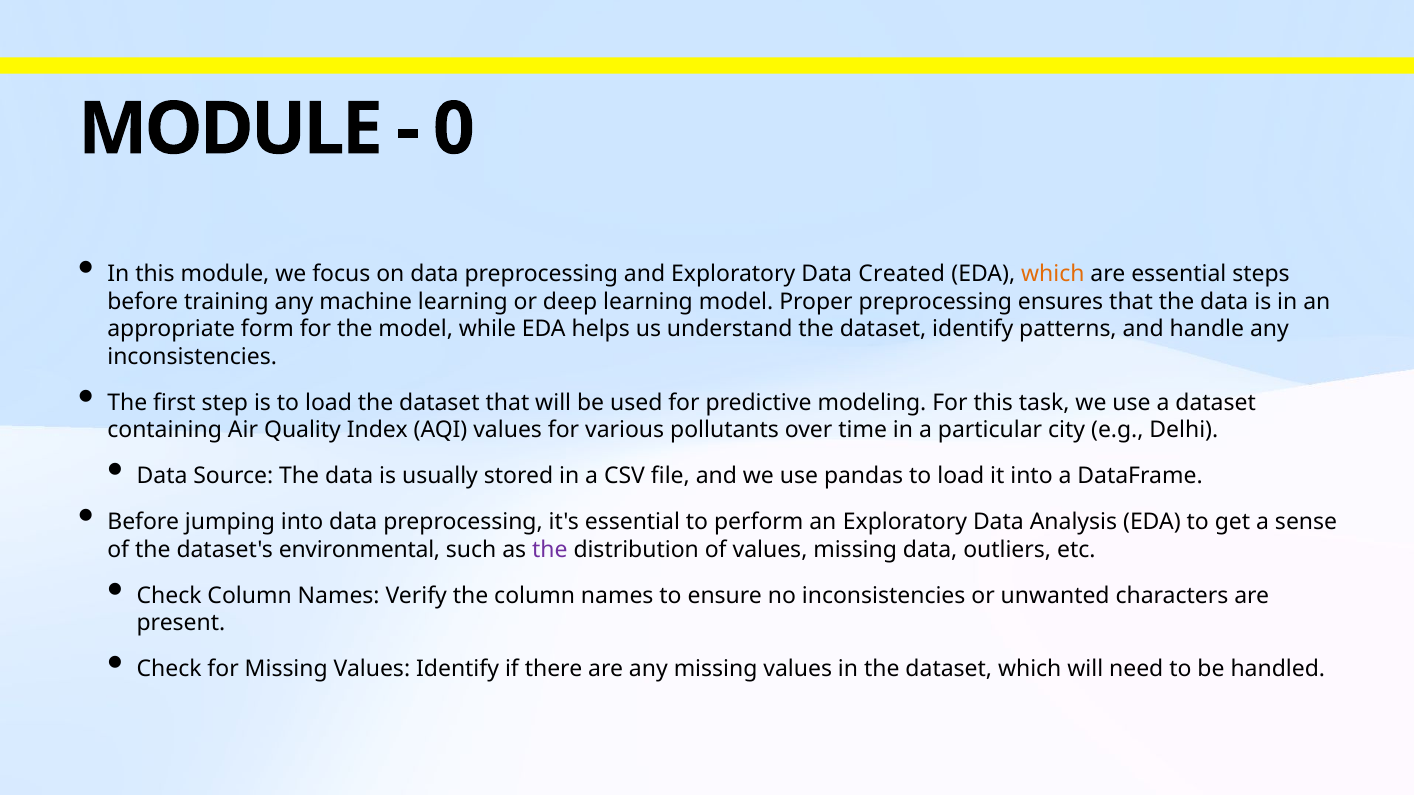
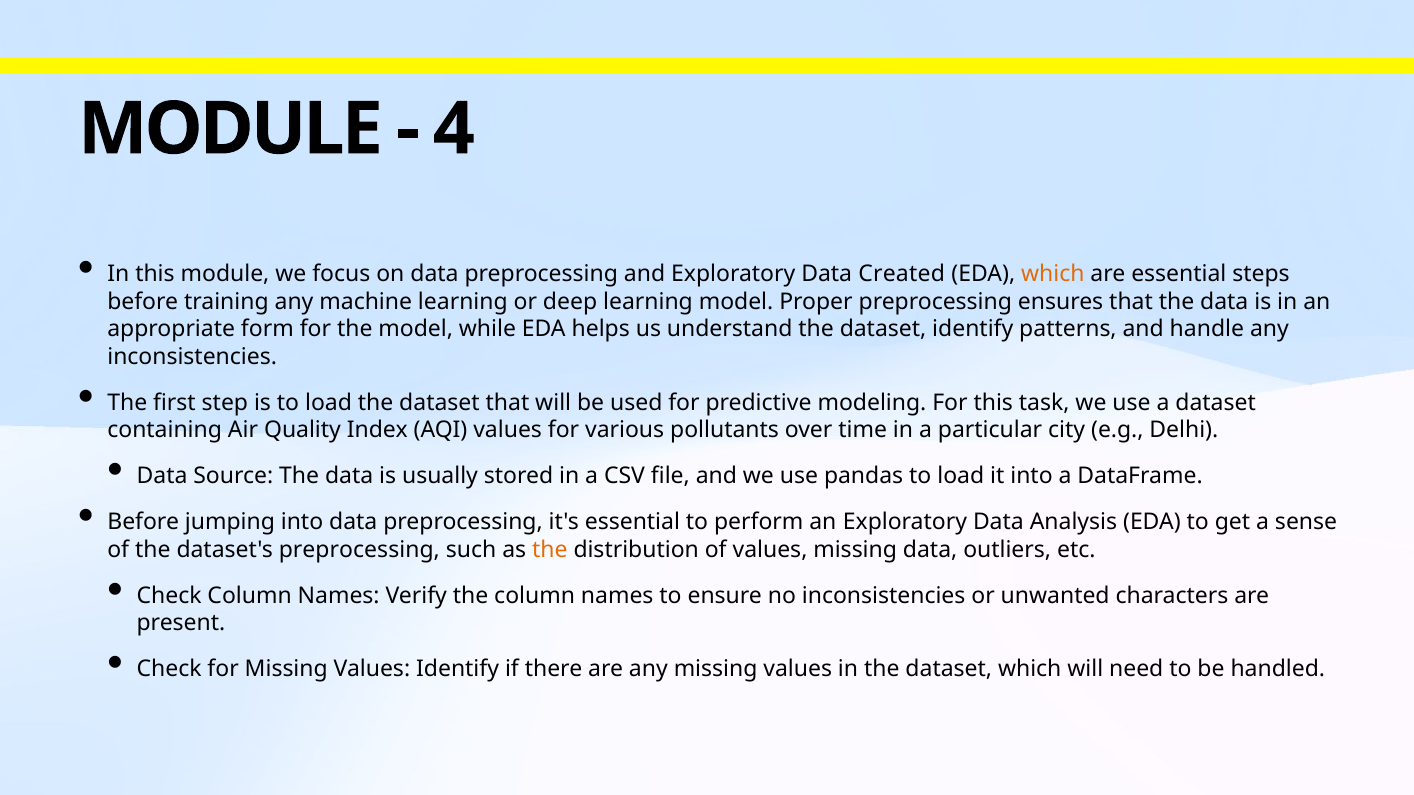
0: 0 -> 4 (454, 129)
dataset's environmental: environmental -> preprocessing (359, 550)
the colour: purple -> orange (550, 550)
